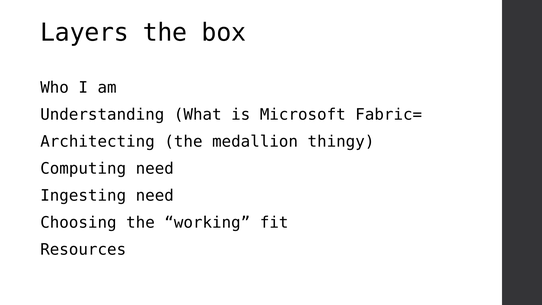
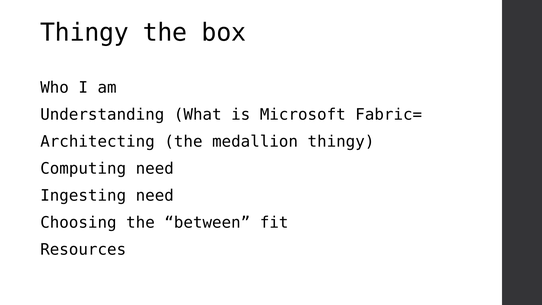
Layers: Layers -> Thingy (85, 33)
working: working -> between (207, 223)
